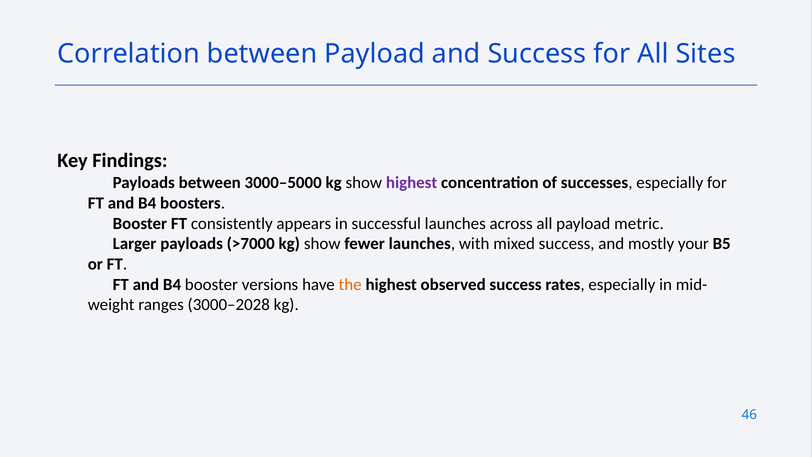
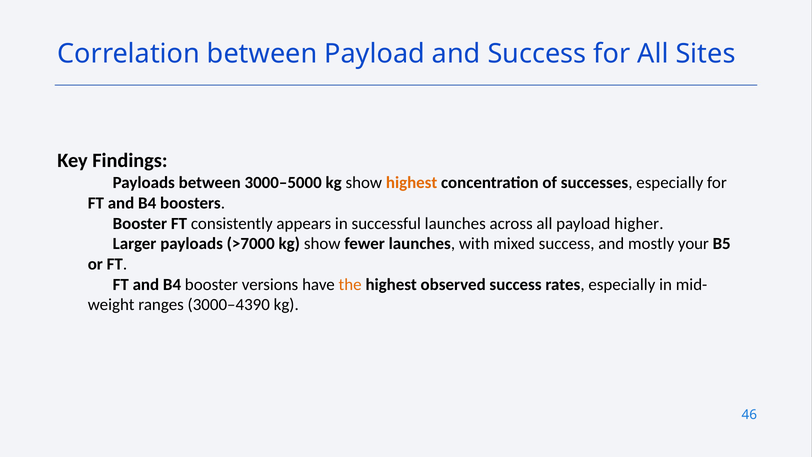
highest colour: purple -> orange (412, 183)
metric: metric -> higher (639, 223)
3000–2028: 3000–2028 -> 3000–4390 (229, 305)
